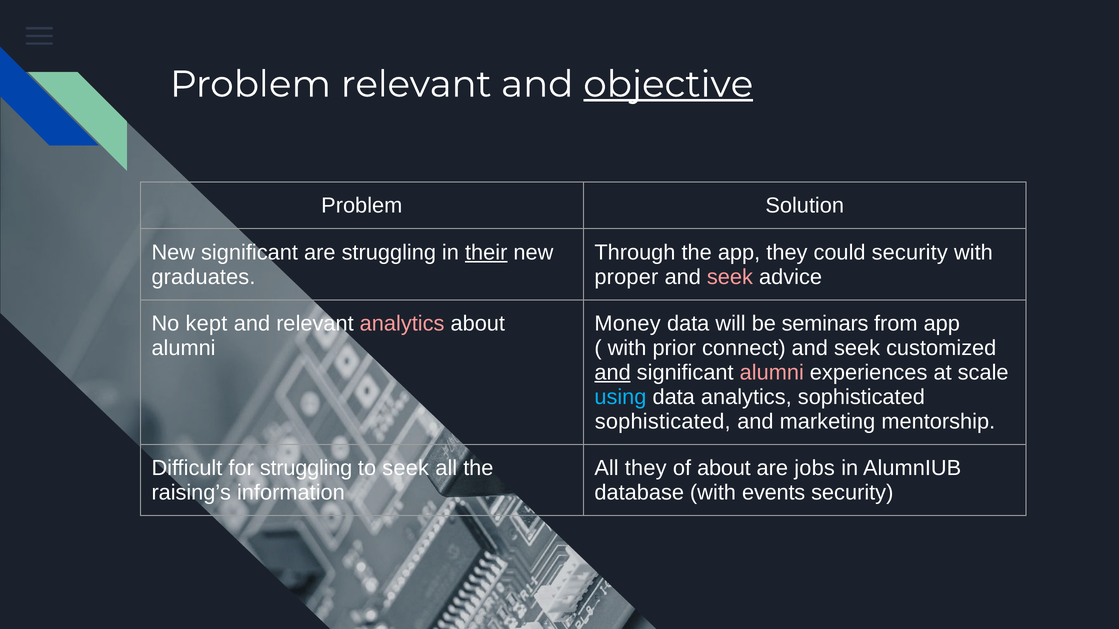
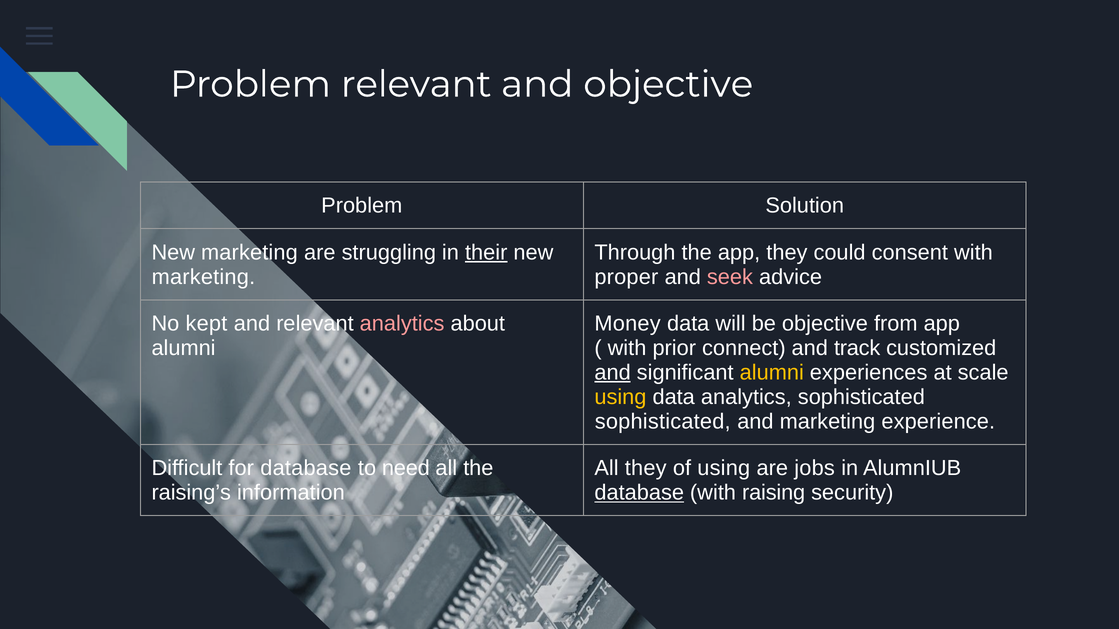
objective underline: present -> none (668, 84)
significant: significant -> marketing (249, 253)
could security: security -> consent (910, 253)
graduates: graduates -> marketing (203, 277)
be seminars: seminars -> objective (825, 324)
seek: seek -> track (857, 348)
alumni colour: pink -> yellow (772, 373)
using colour: light blue -> yellow (620, 397)
mentorship: mentorship -> experience (938, 422)
for struggling: struggling -> database (306, 468)
to seek: seek -> need (406, 468)
of about: about -> using (724, 468)
database underline: none -> present (639, 493)
events: events -> raising (774, 493)
